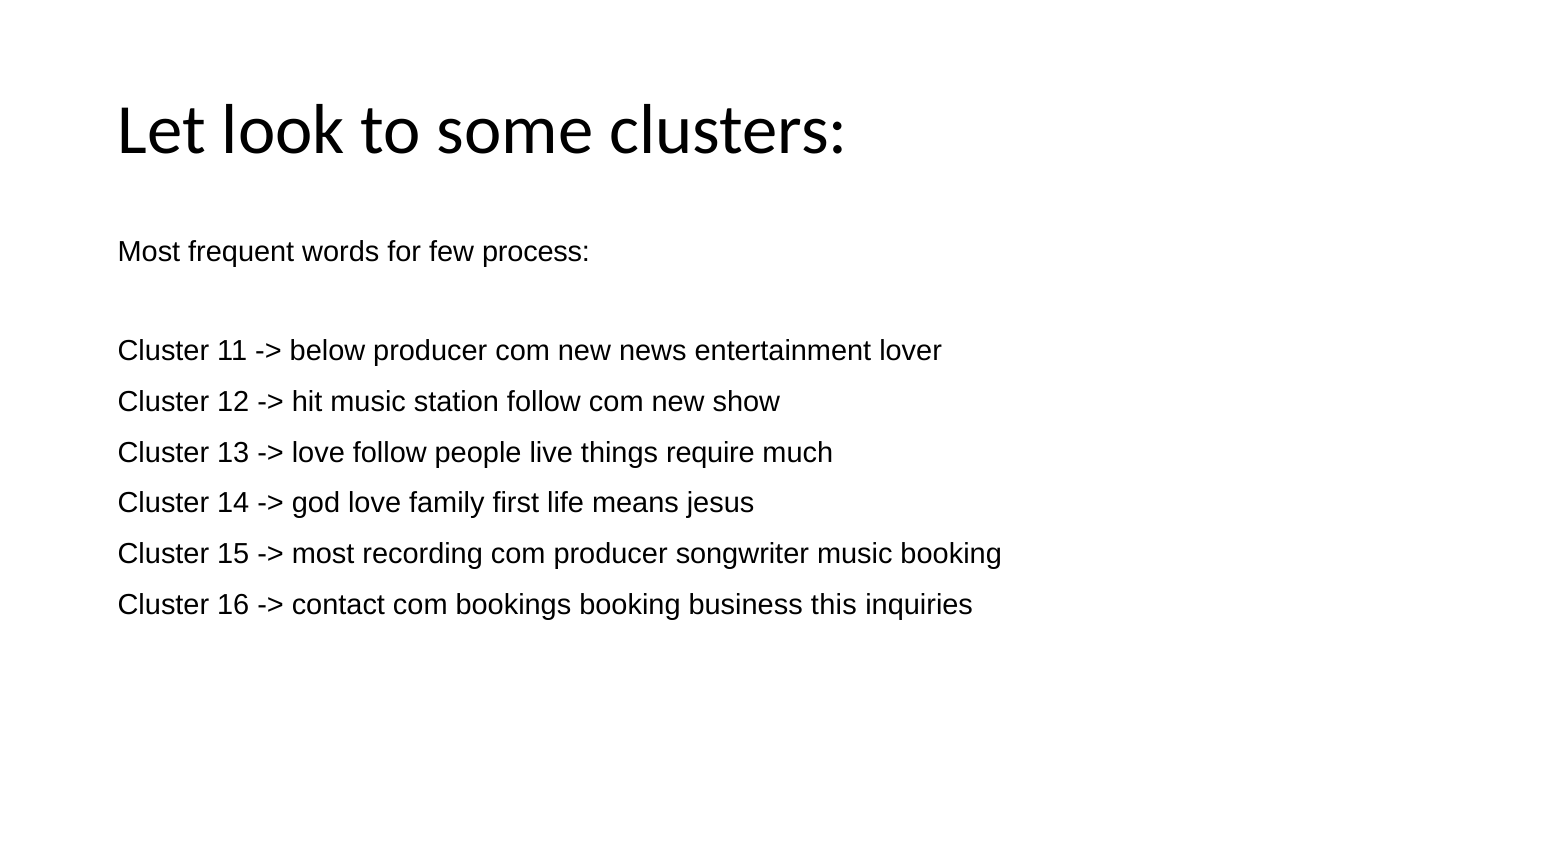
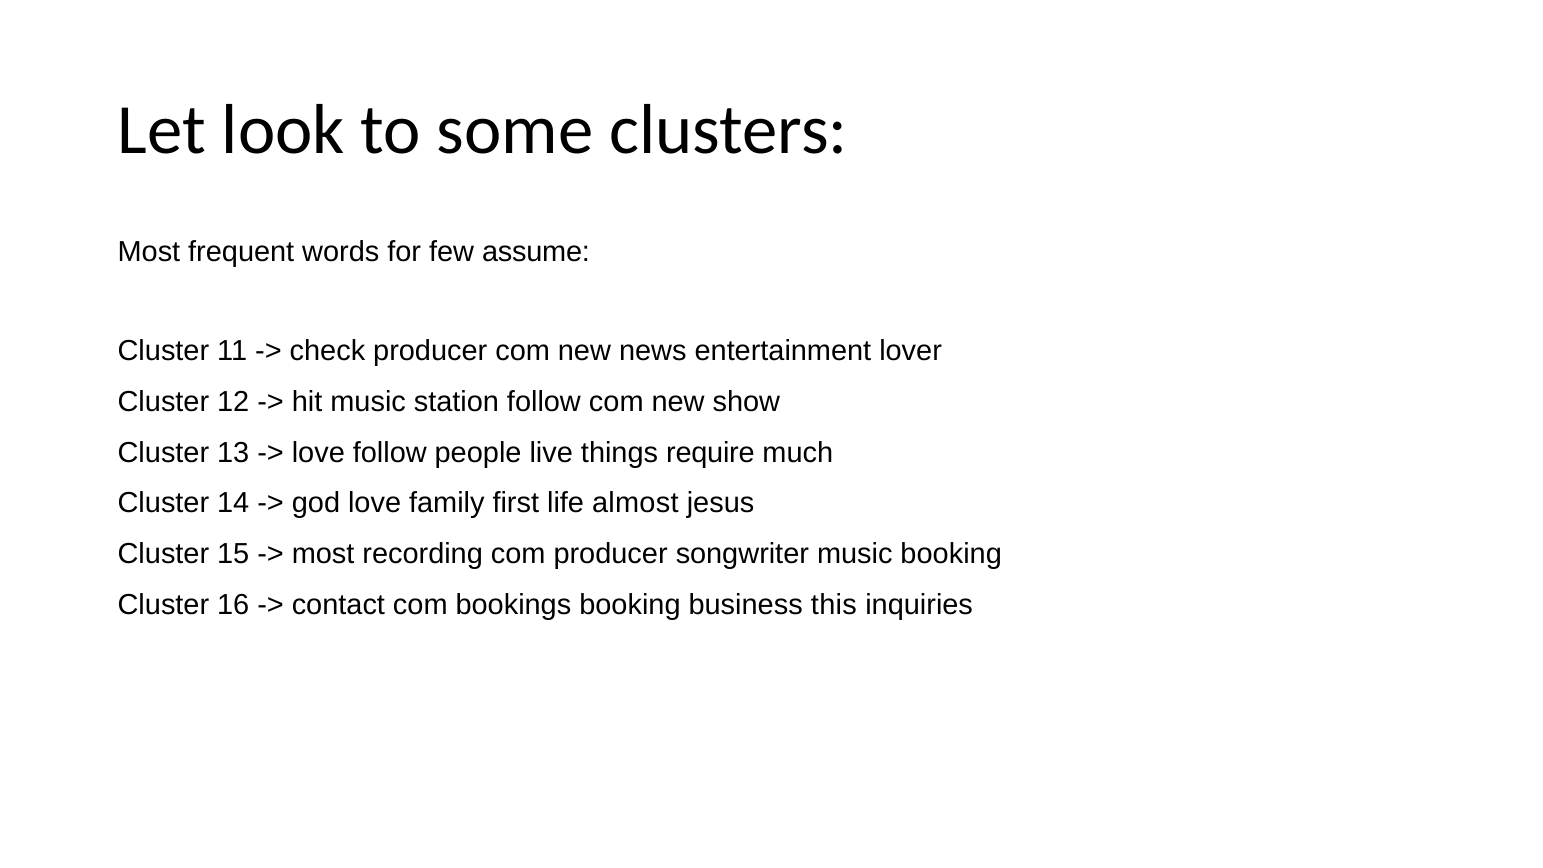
process: process -> assume (536, 252)
below: below -> check (327, 351)
means: means -> almost (635, 503)
